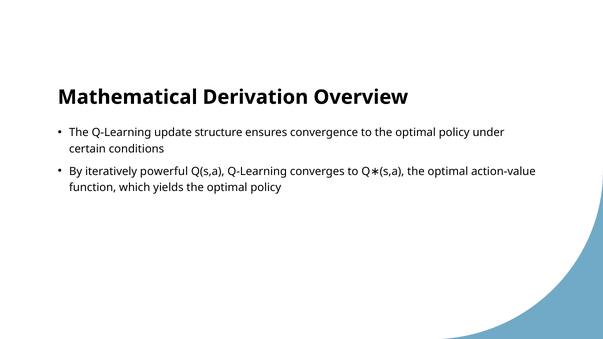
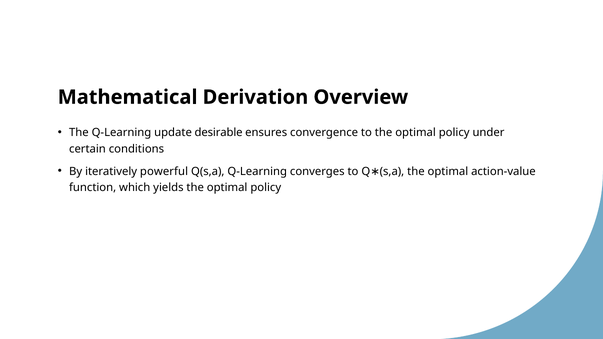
structure: structure -> desirable (219, 133)
